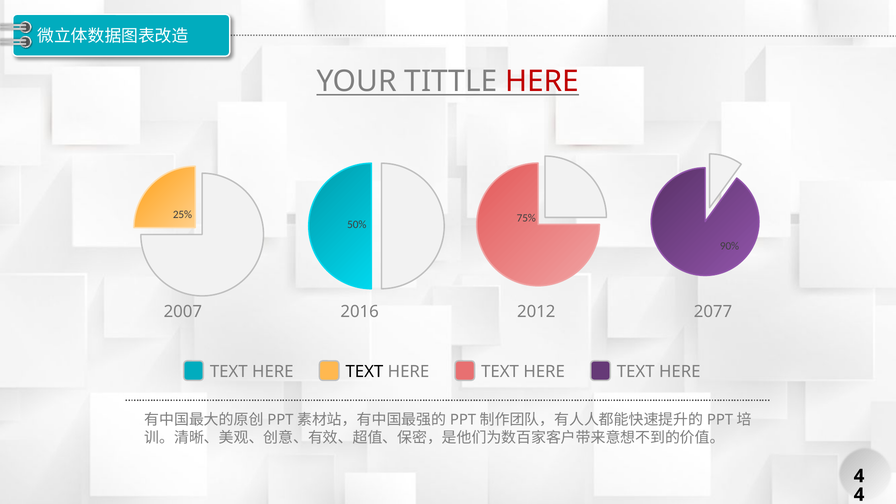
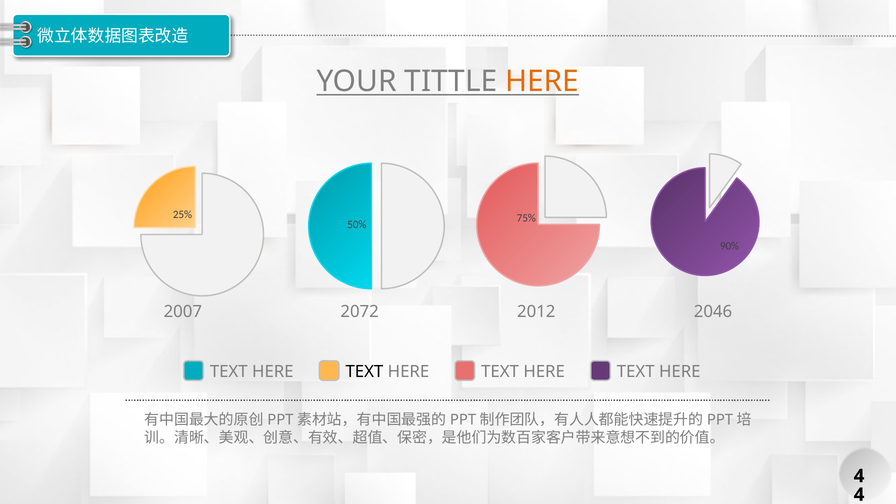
HERE colour: red -> orange (542, 81)
2016: 2016 -> 2072 (360, 312)
2077: 2077 -> 2046 (713, 312)
